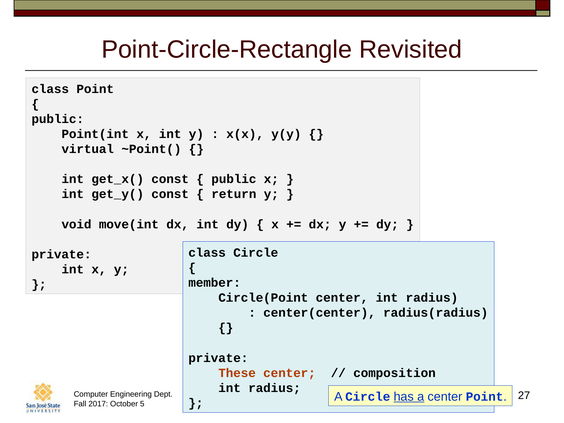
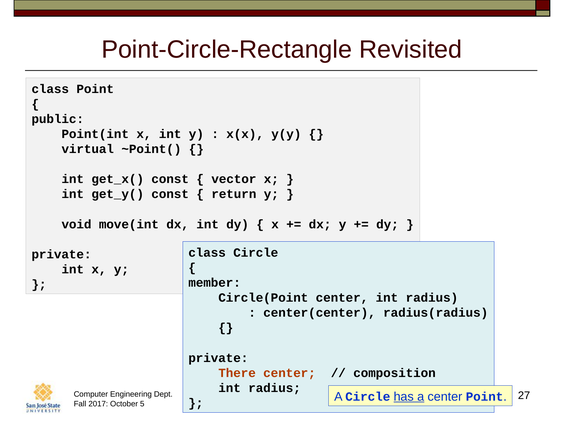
public: public -> vector (234, 179)
These: These -> There (237, 373)
